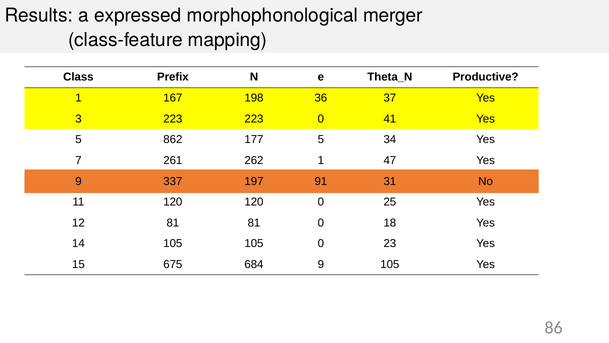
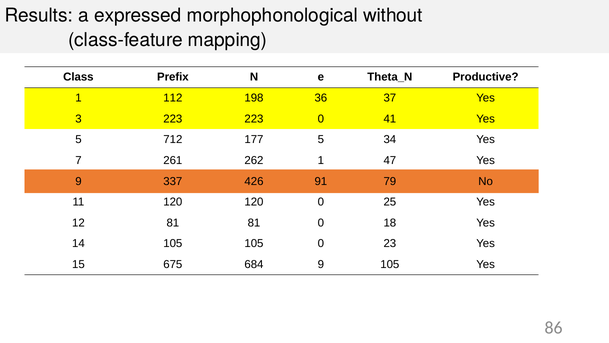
merger: merger -> without (393, 16)
167: 167 -> 112 (173, 98)
862: 862 -> 712 (173, 139)
197: 197 -> 426 (254, 181)
31: 31 -> 79 (390, 181)
